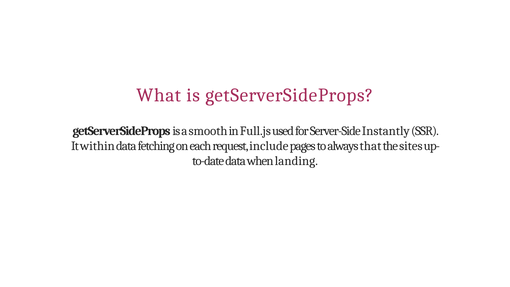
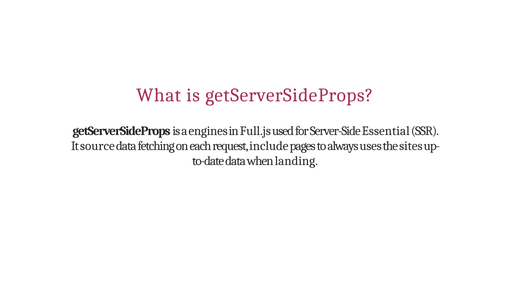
smooth: smooth -> engines (208, 131)
Instantly: Instantly -> Essential (386, 131)
within: within -> source (97, 146)
that: that -> uses (371, 146)
